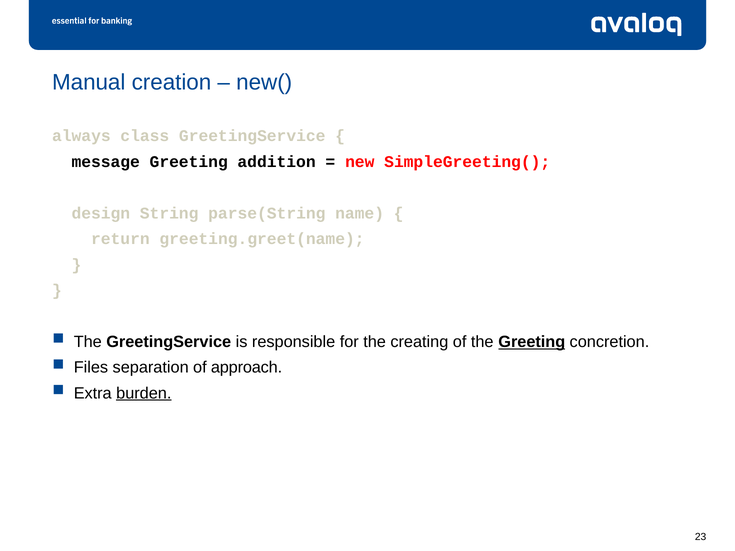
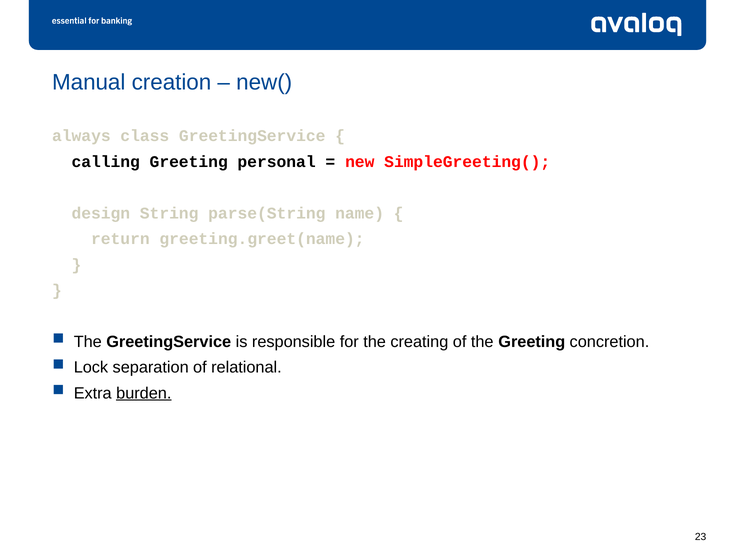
message: message -> calling (106, 162)
addition: addition -> personal (277, 162)
Greeting underline: present -> none (532, 342)
Files: Files -> Lock (91, 368)
approach: approach -> relational (246, 368)
